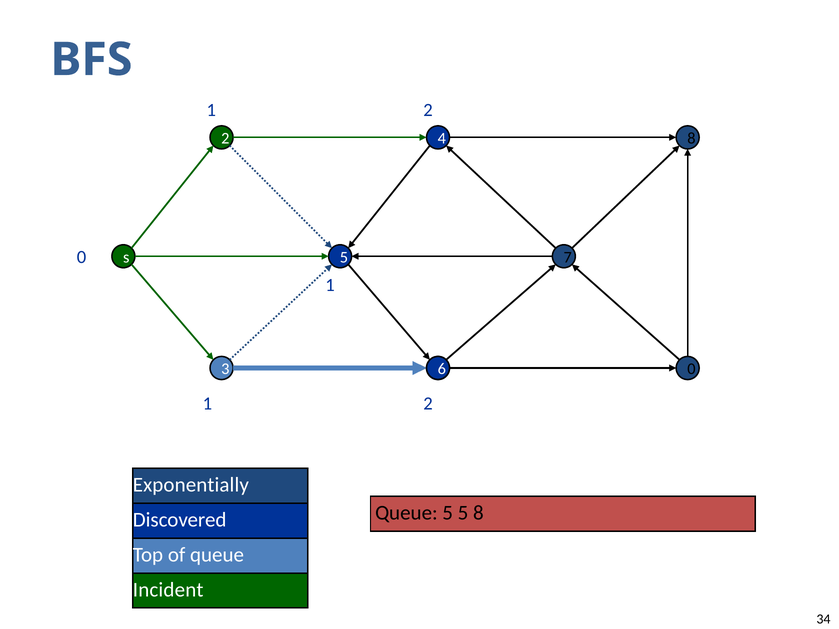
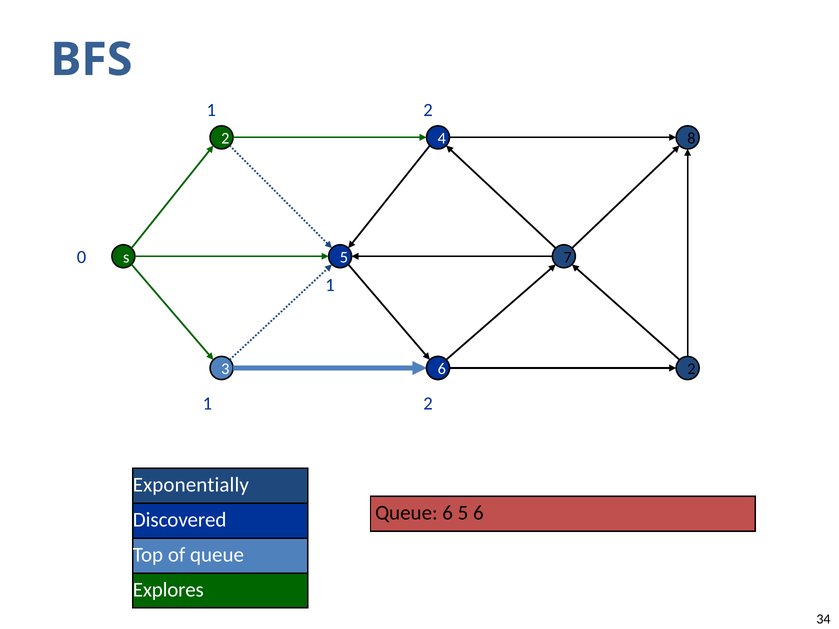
0: 0 -> 2 (691, 369)
Queue 5: 5 -> 6 (448, 513)
5 8: 8 -> 6 (478, 513)
Incident: Incident -> Explores (168, 590)
